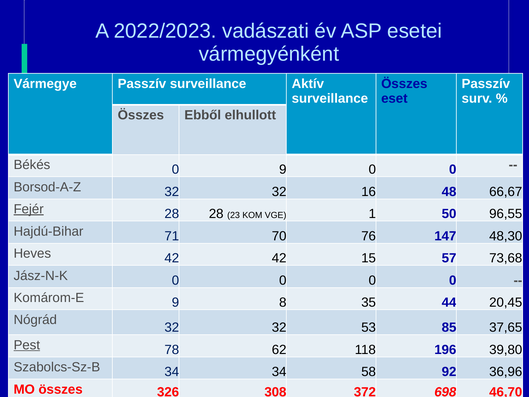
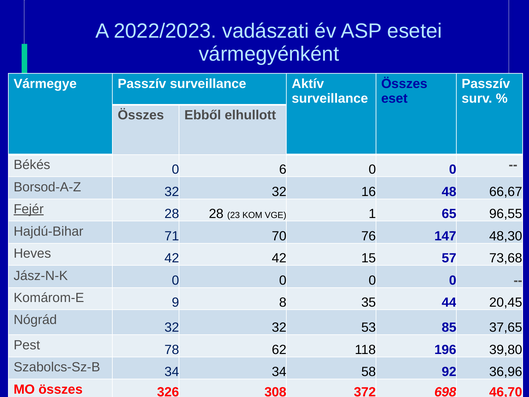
0 9: 9 -> 6 (283, 169)
50: 50 -> 65 (449, 214)
Pest underline: present -> none (27, 345)
